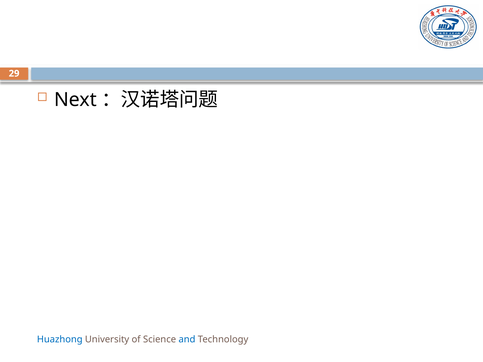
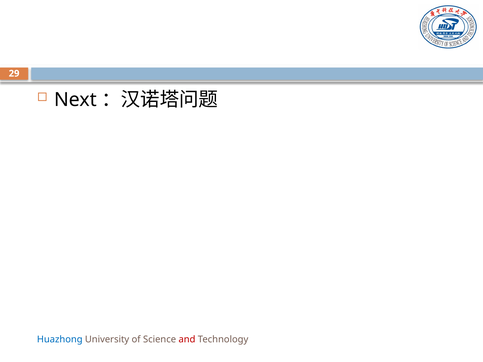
and colour: blue -> red (187, 340)
